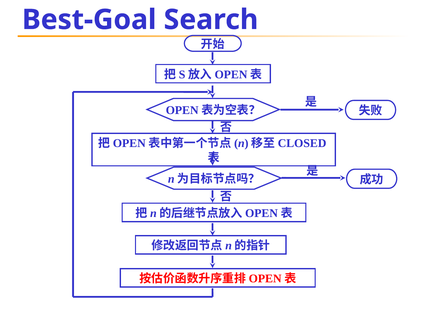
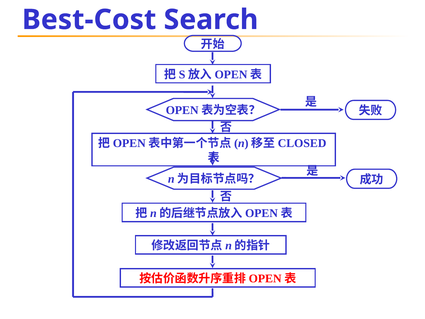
Best-Goal: Best-Goal -> Best-Cost (89, 20)
